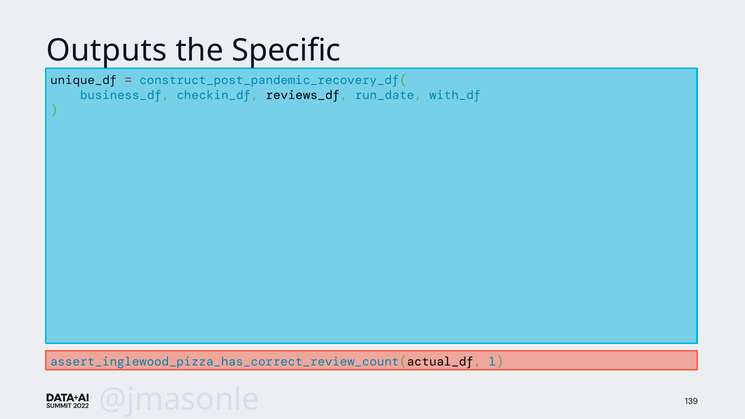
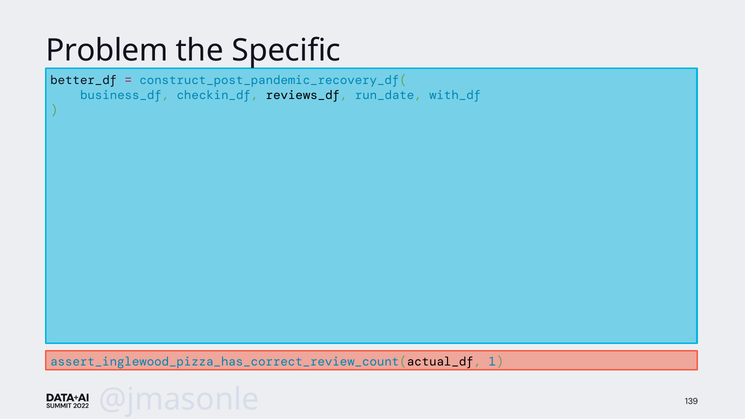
Outputs: Outputs -> Problem (107, 50)
unique_df: unique_df -> better_df (84, 80)
